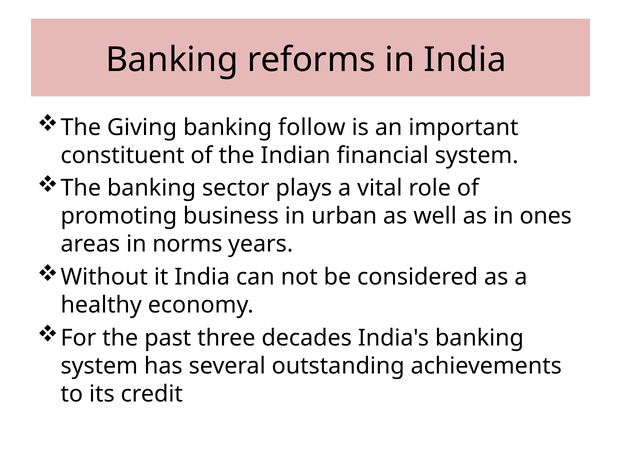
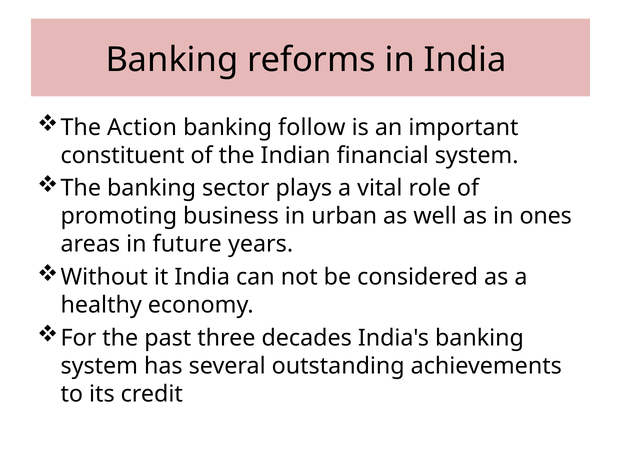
Giving: Giving -> Action (142, 127)
norms: norms -> future (187, 244)
